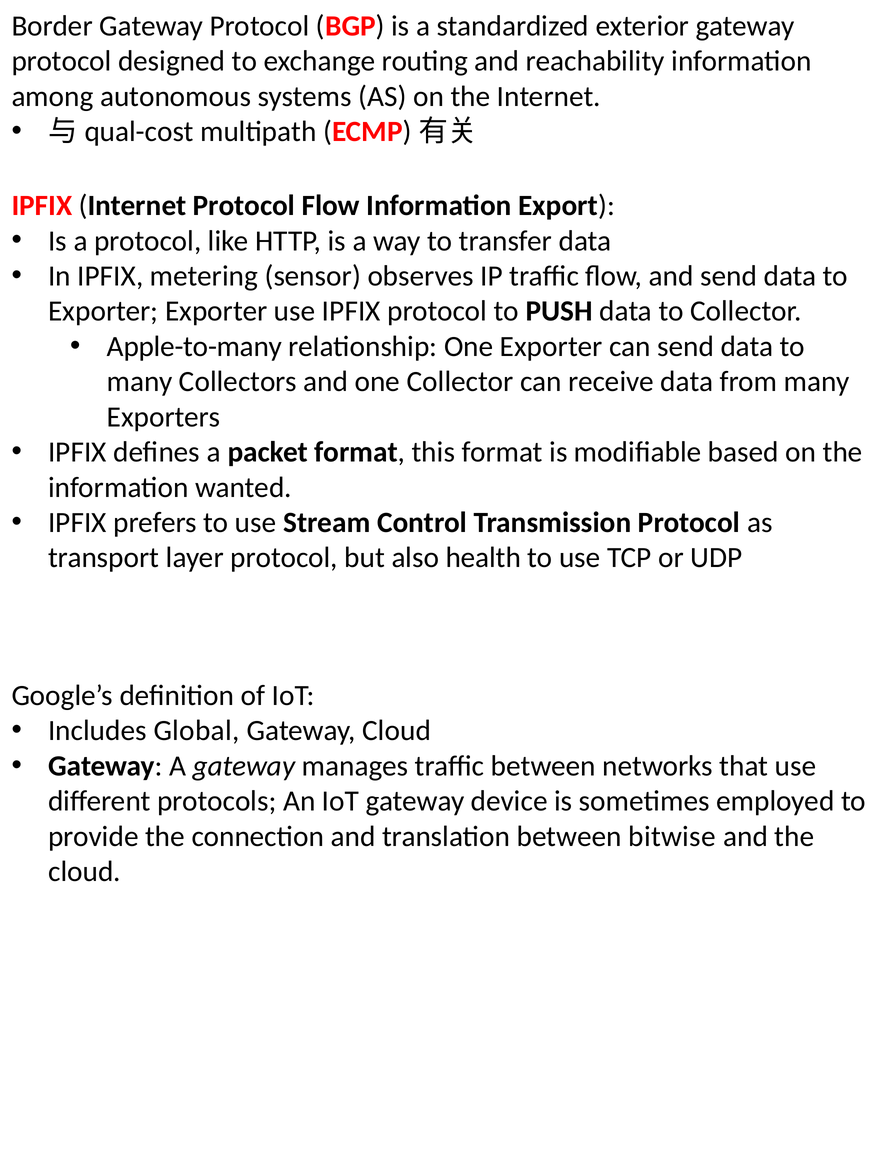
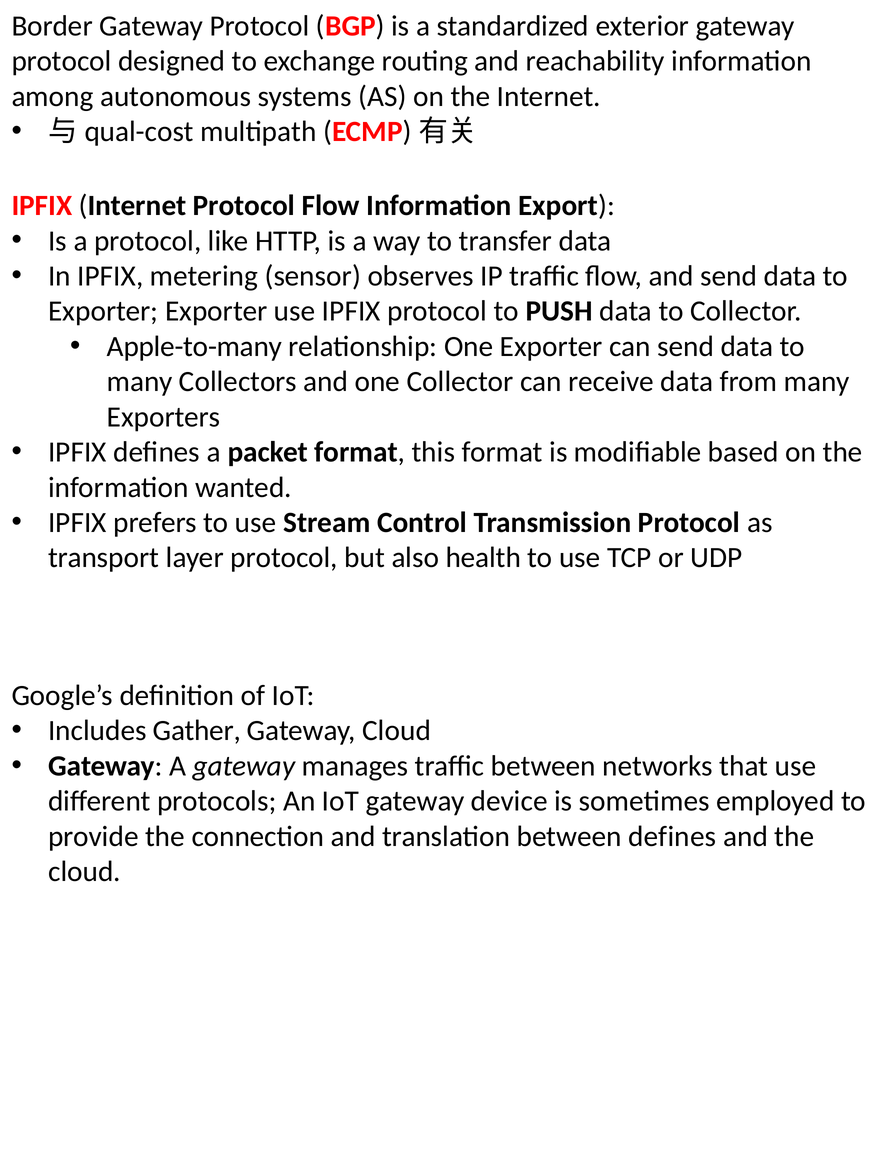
Global: Global -> Gather (197, 730)
between bitwise: bitwise -> defines (672, 836)
